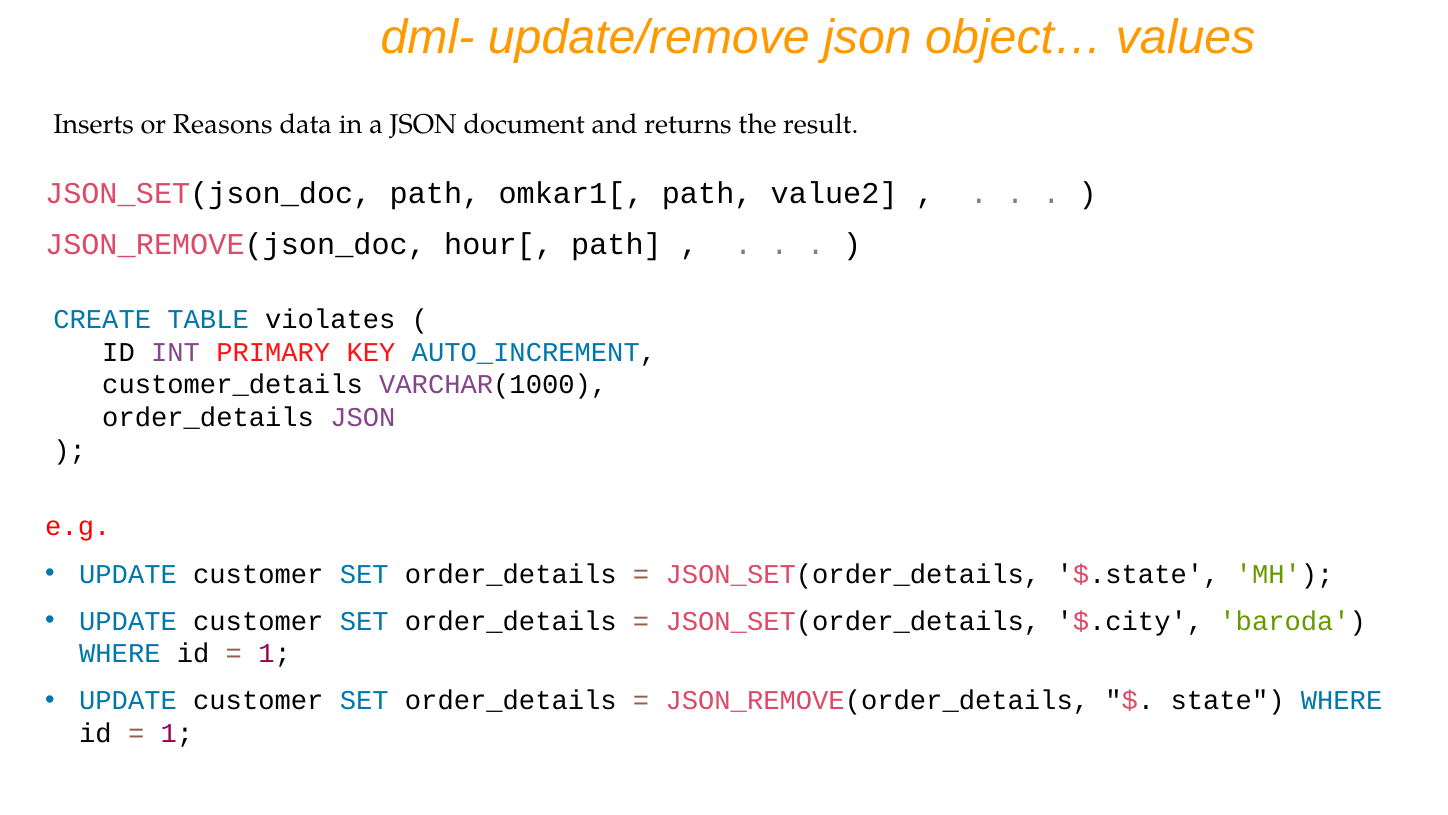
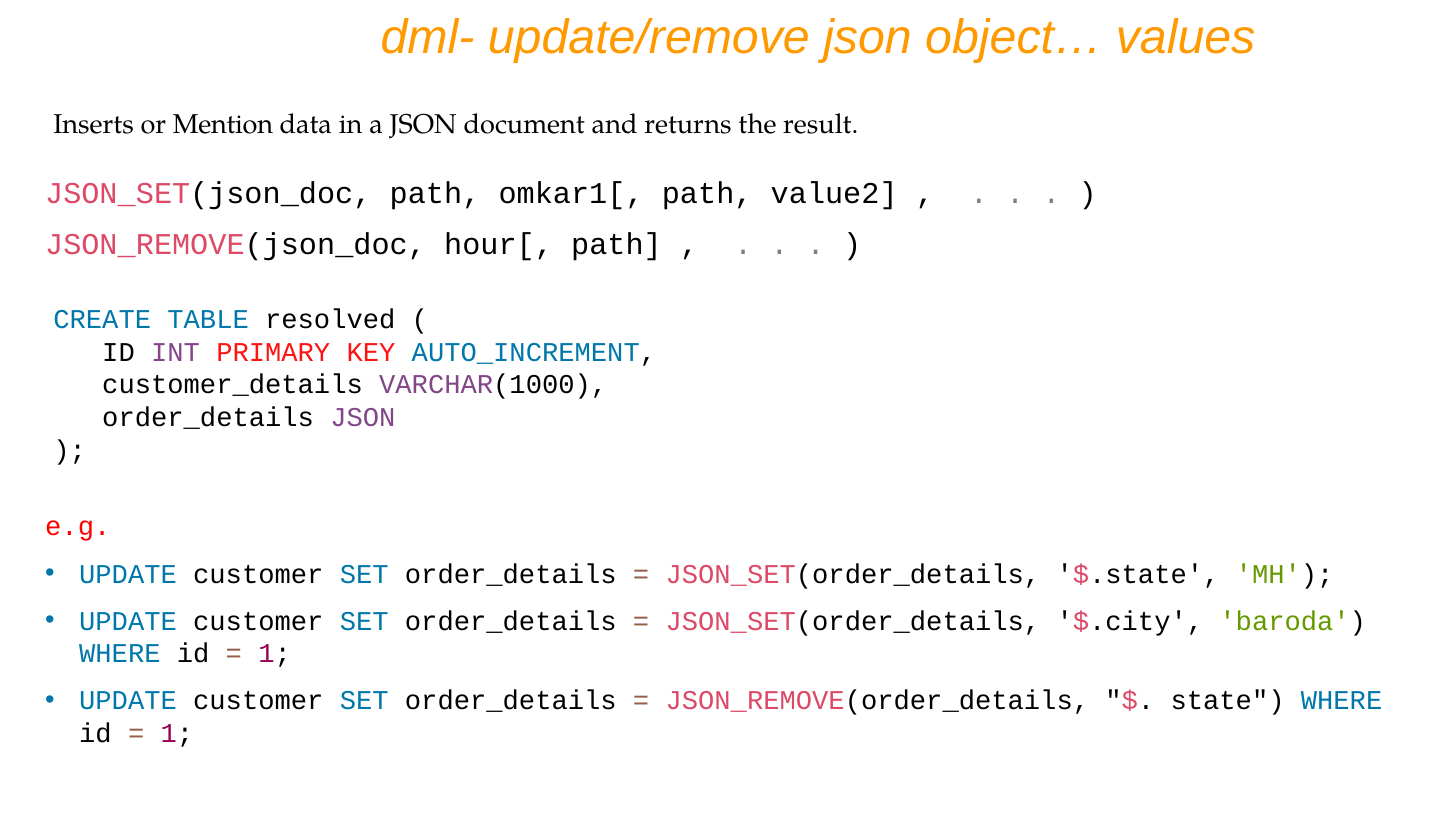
Reasons: Reasons -> Mention (223, 125)
violates: violates -> resolved (330, 320)
